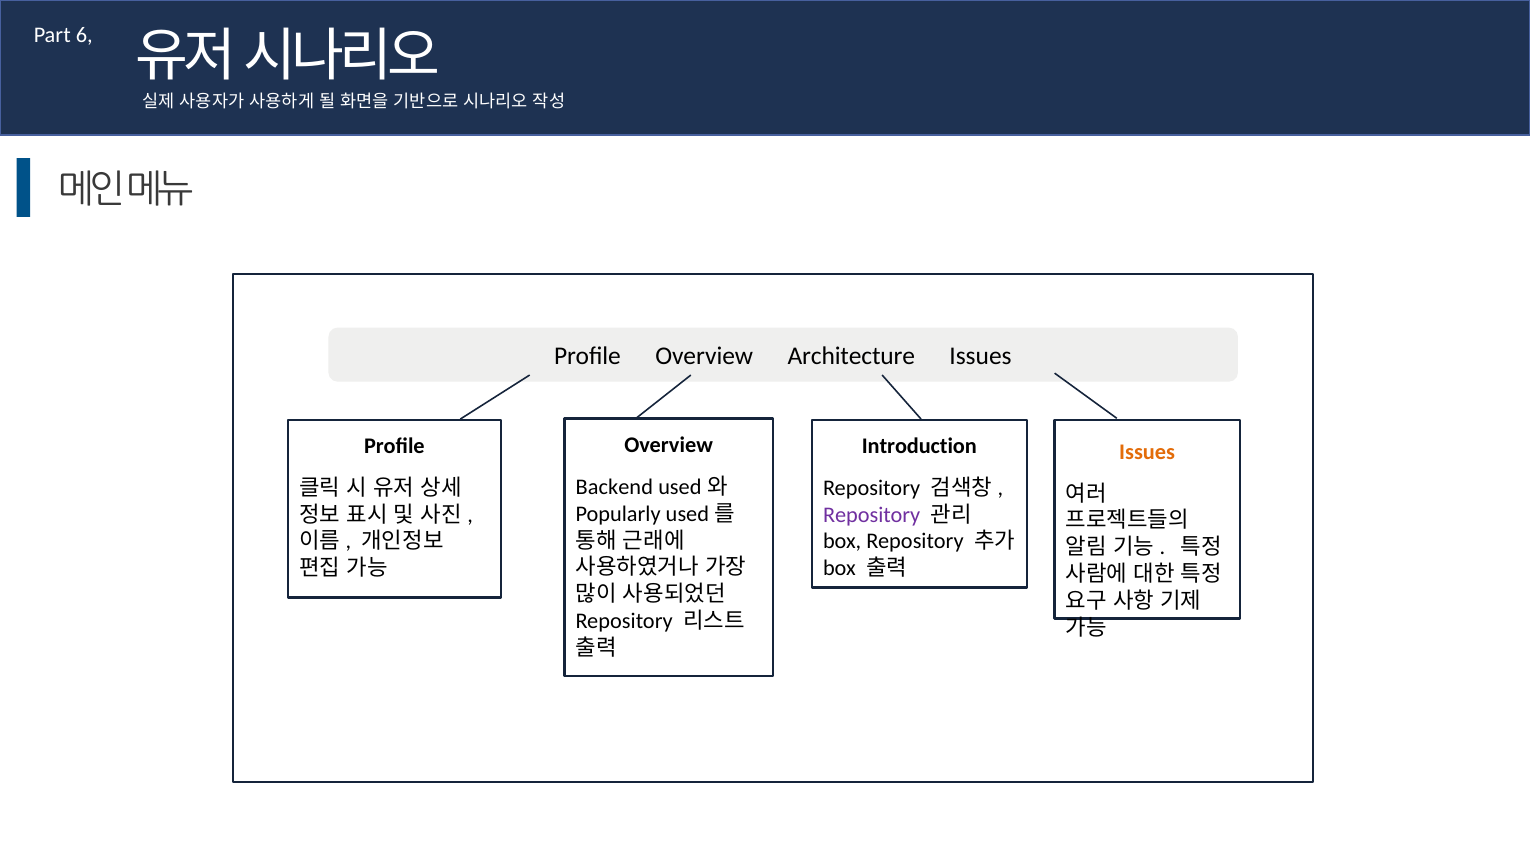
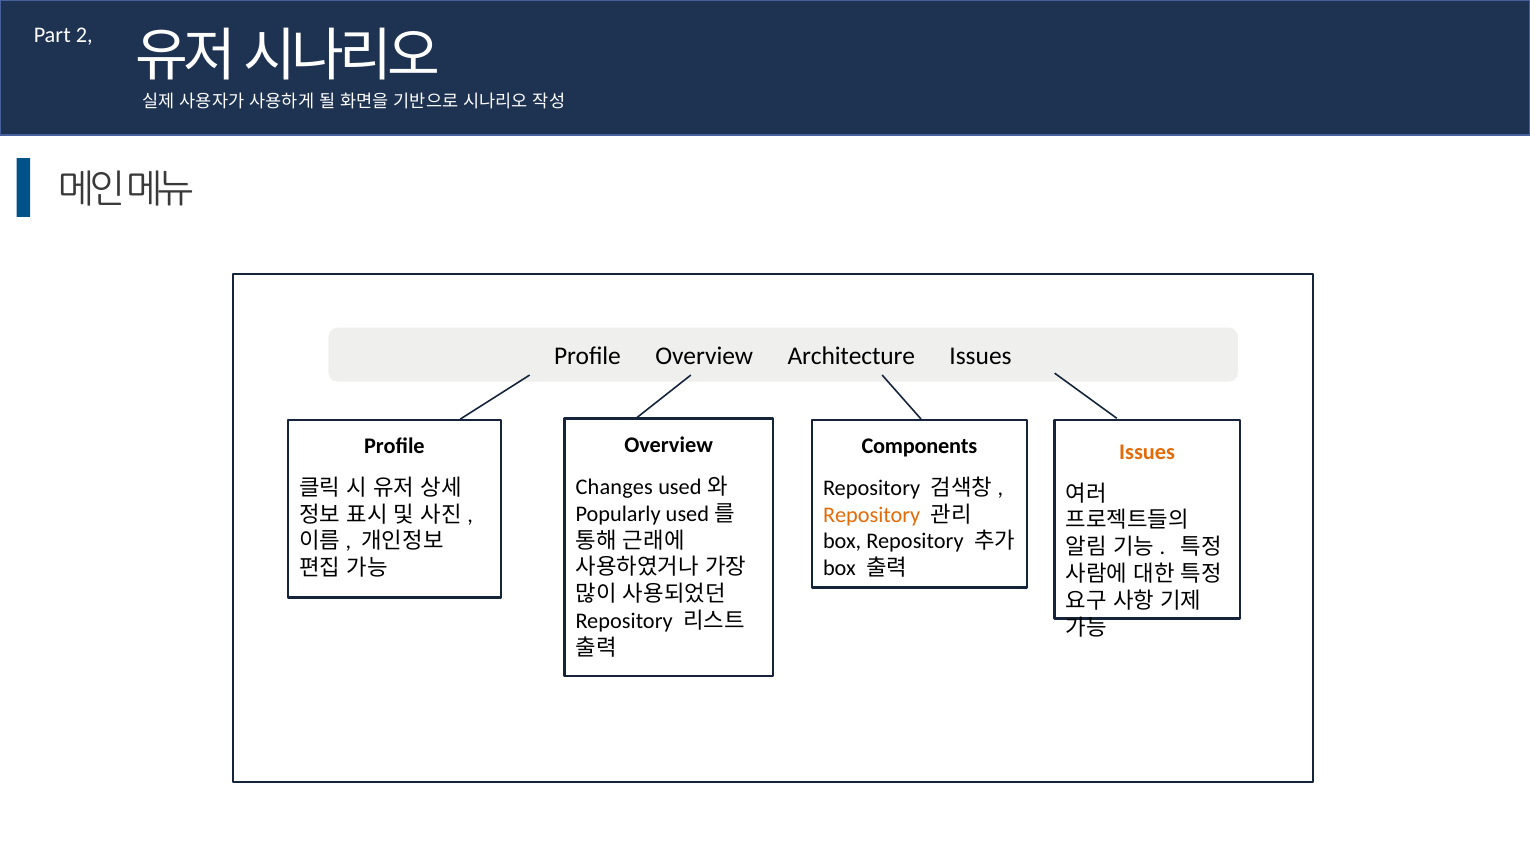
6: 6 -> 2 (84, 35)
Introduction: Introduction -> Components (919, 446)
Backend: Backend -> Changes (614, 488)
Repository colour: purple -> orange (872, 515)
